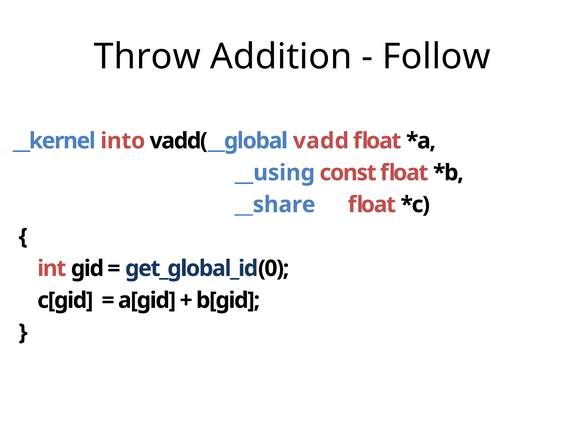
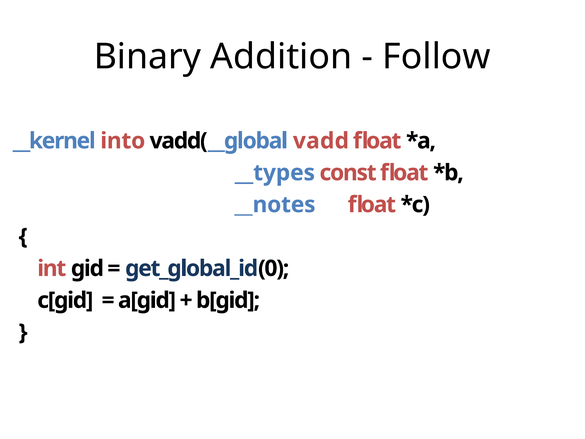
Throw: Throw -> Binary (147, 57)
__using: __using -> __types (275, 173)
__share: __share -> __notes (275, 205)
